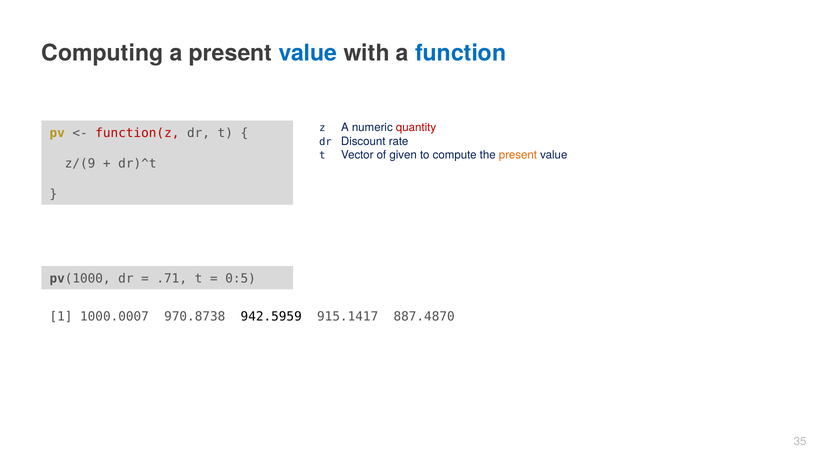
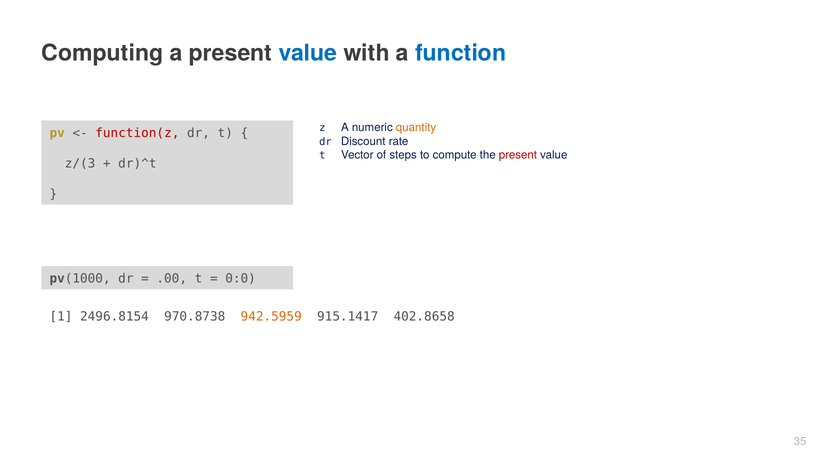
quantity colour: red -> orange (416, 128)
given: given -> steps (403, 155)
present colour: orange -> red (518, 155)
z/(9: z/(9 -> z/(3 (80, 164)
.71: .71 -> .00 (172, 279)
0:5: 0:5 -> 0:0 (241, 279)
1000.0007: 1000.0007 -> 2496.8154 (114, 317)
942.5959 colour: black -> orange (271, 317)
887.4870: 887.4870 -> 402.8658 (424, 317)
